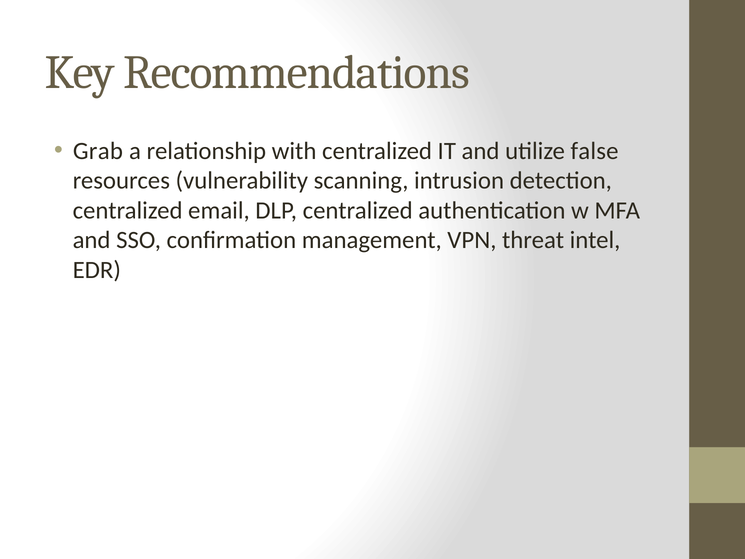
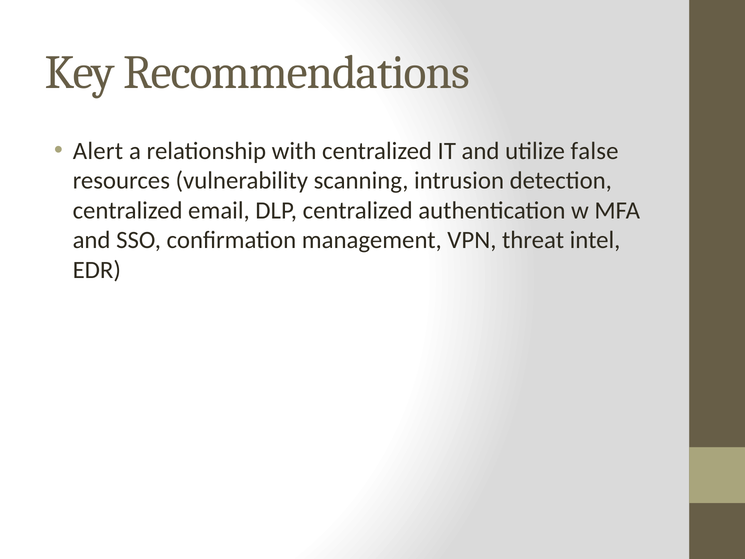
Grab: Grab -> Alert (98, 151)
